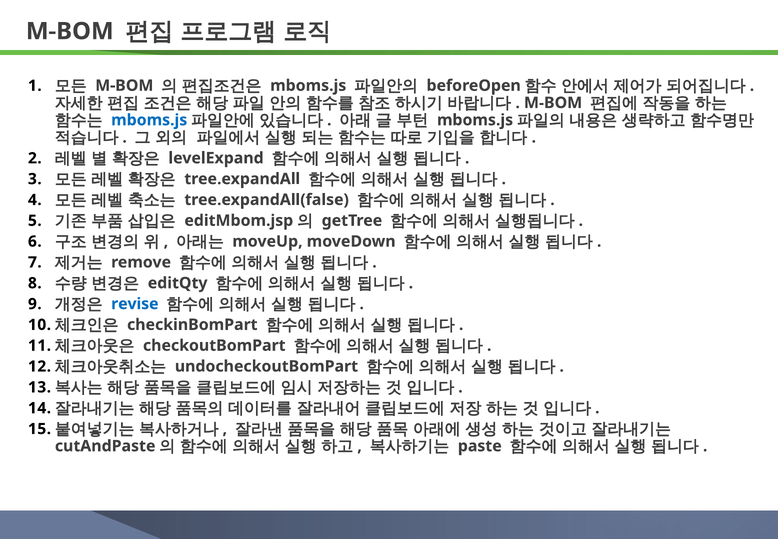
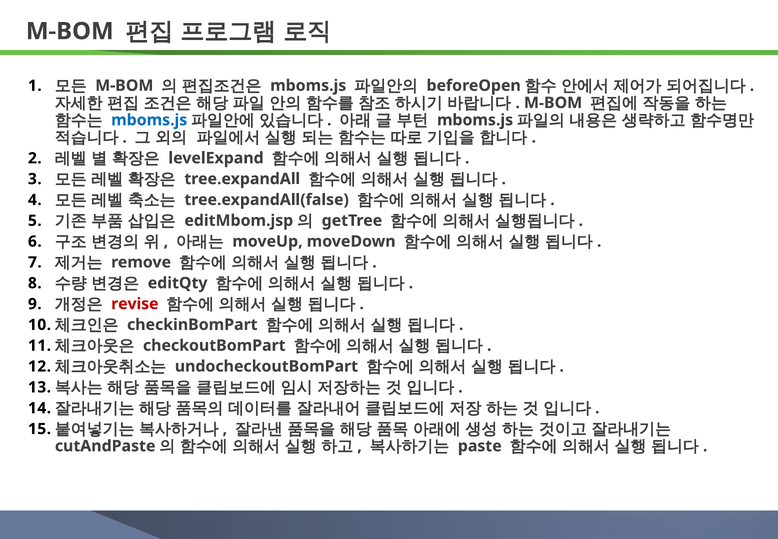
revise colour: blue -> red (135, 304)
